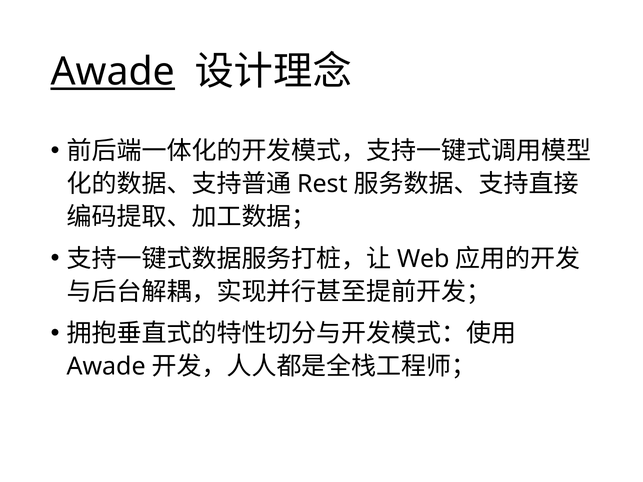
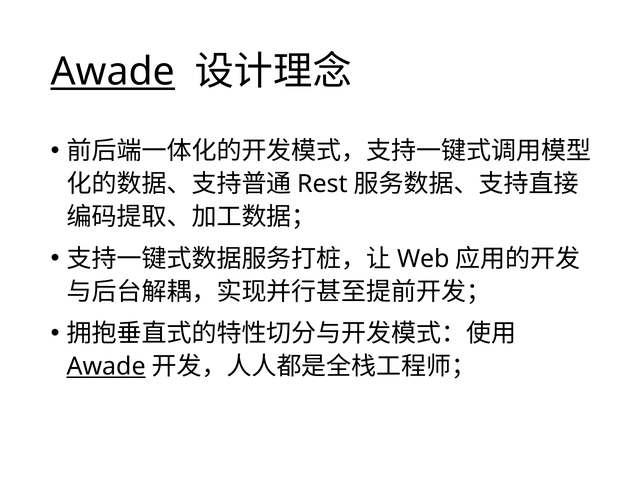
Awade underline: none -> present (106, 367)
